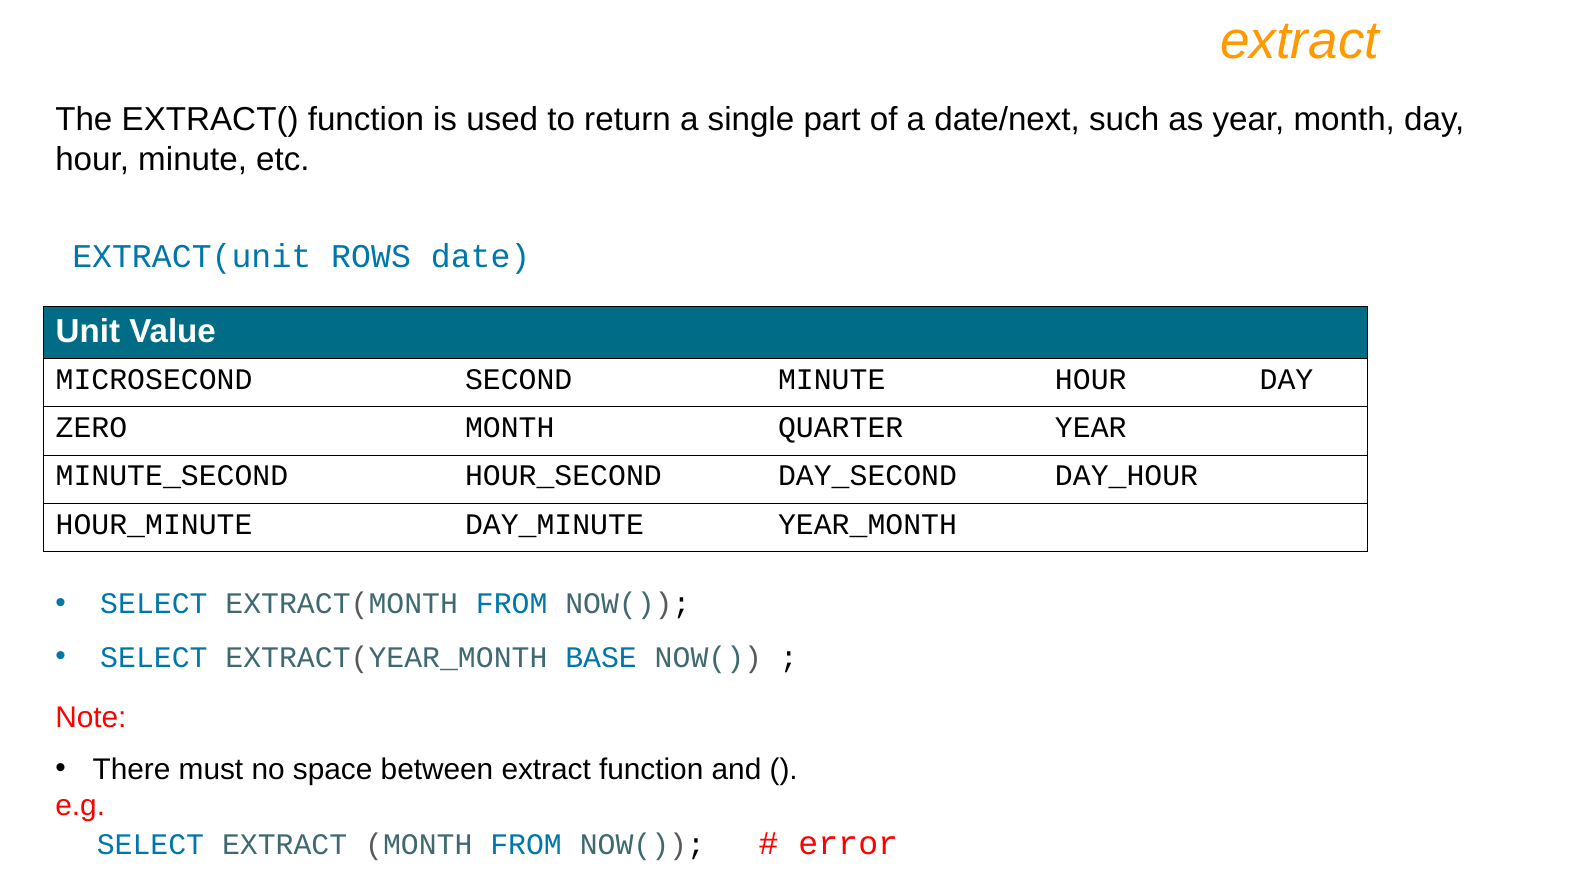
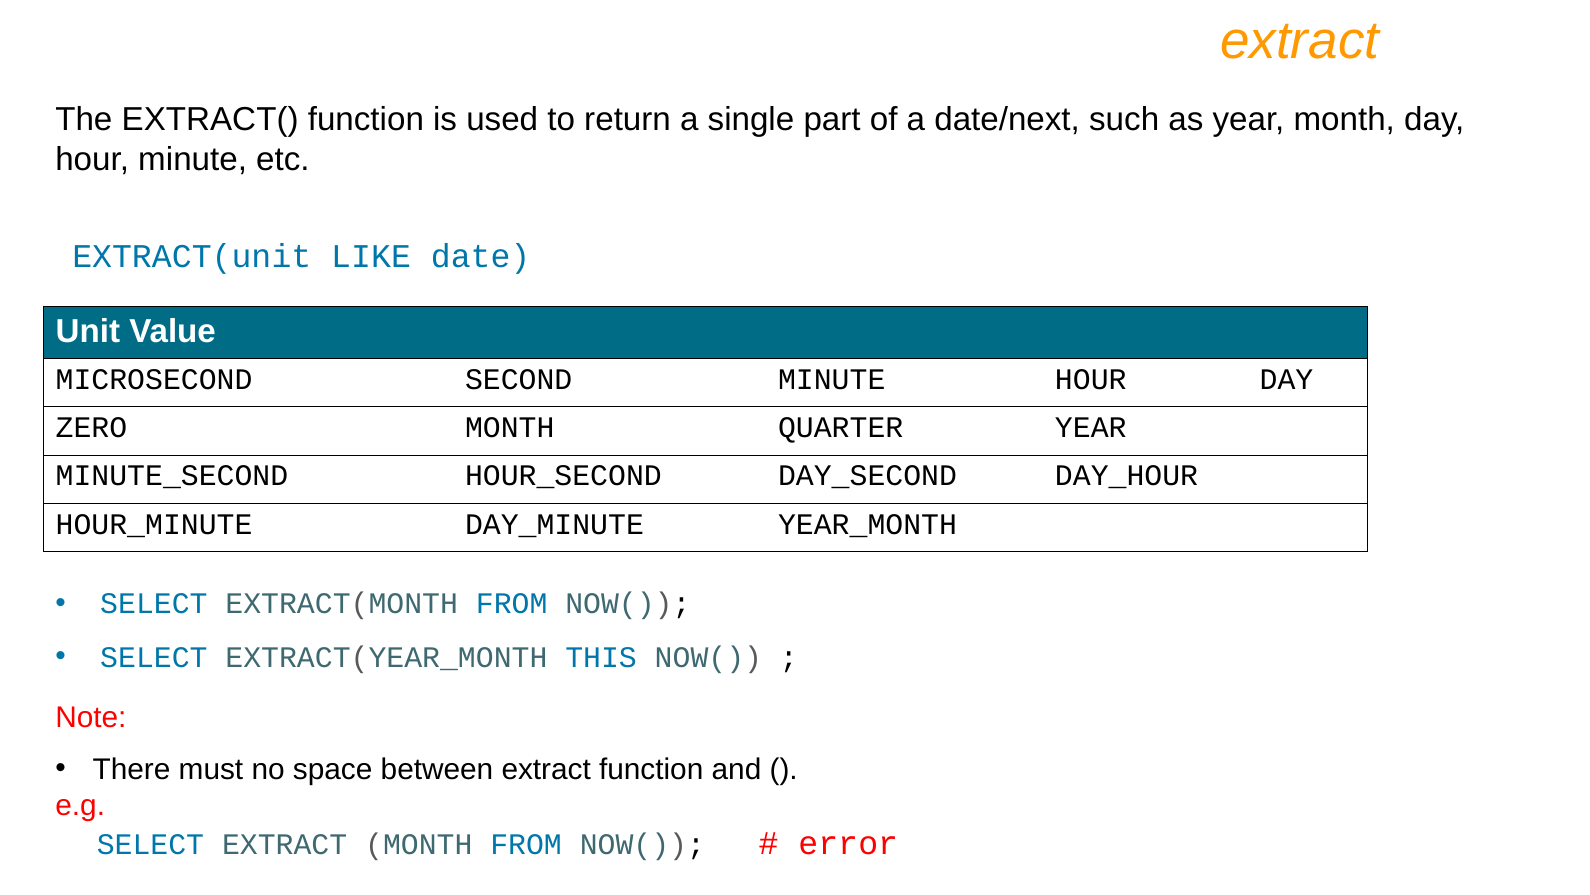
ROWS: ROWS -> LIKE (371, 257)
BASE: BASE -> THIS (601, 657)
